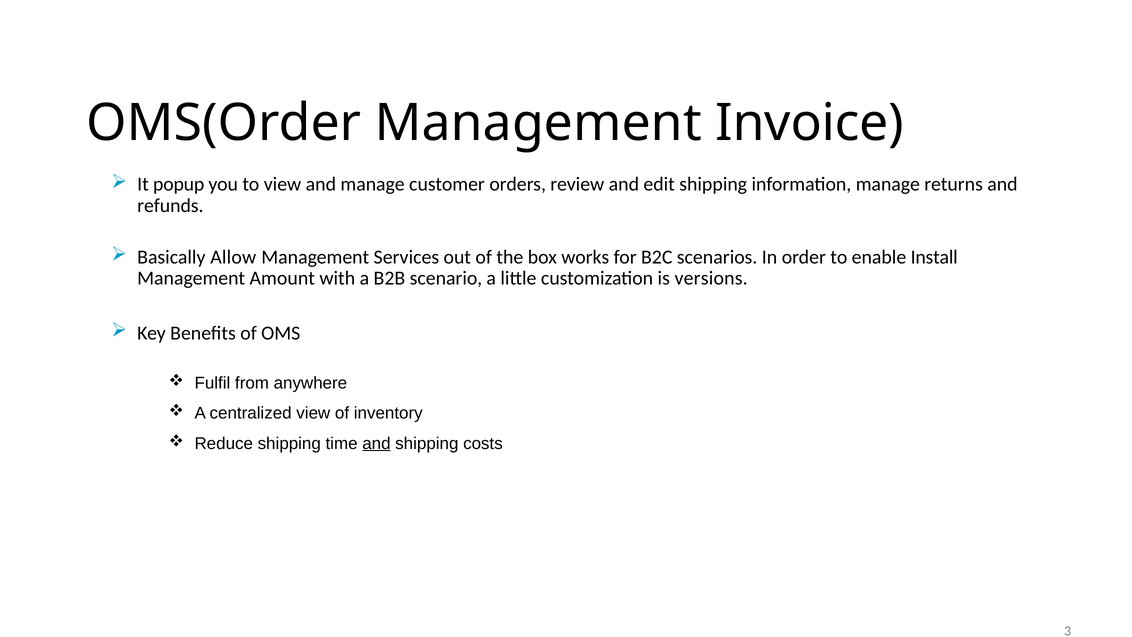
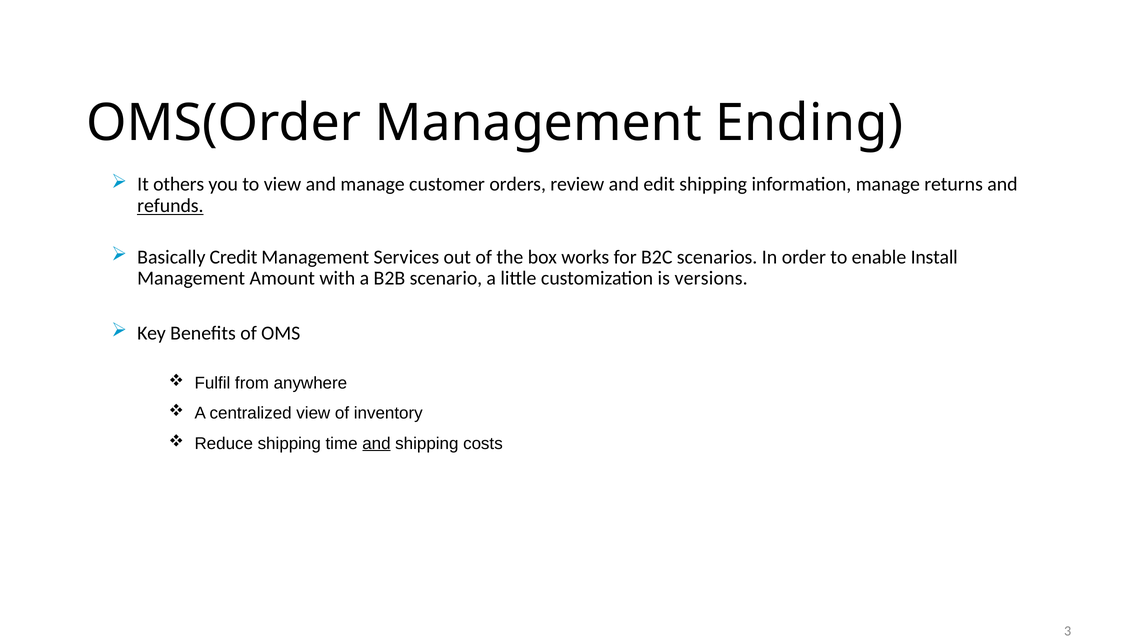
Invoice: Invoice -> Ending (809, 123)
popup: popup -> others (179, 184)
refunds underline: none -> present (170, 206)
Allow: Allow -> Credit (234, 257)
